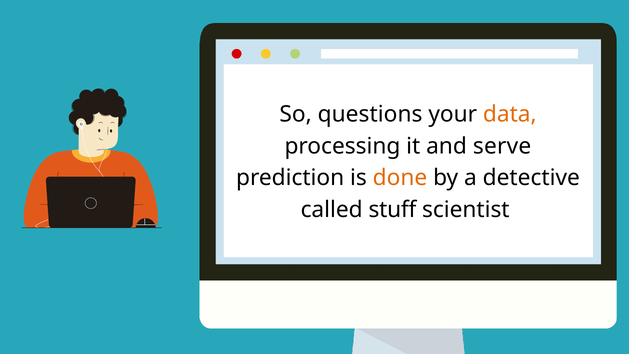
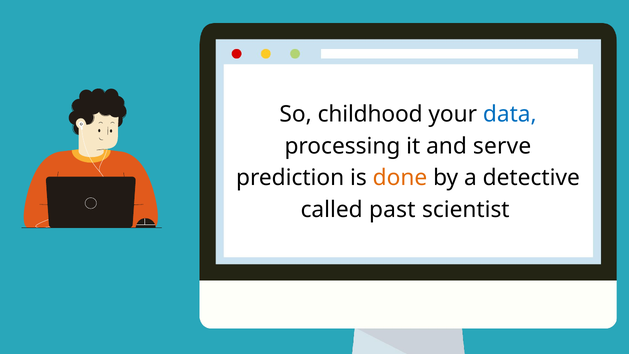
questions: questions -> childhood (370, 114)
data colour: orange -> blue (510, 114)
stuff: stuff -> past (392, 210)
